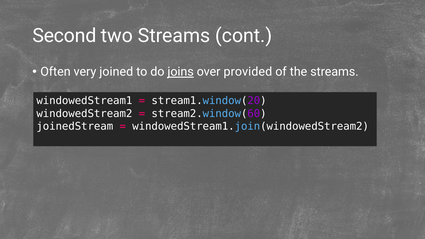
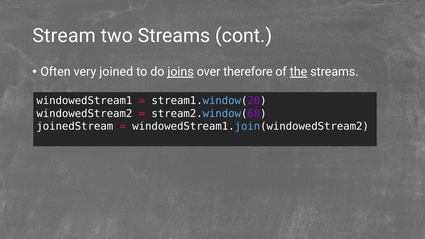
Second: Second -> Stream (64, 36)
provided: provided -> therefore (248, 72)
the underline: none -> present (299, 72)
